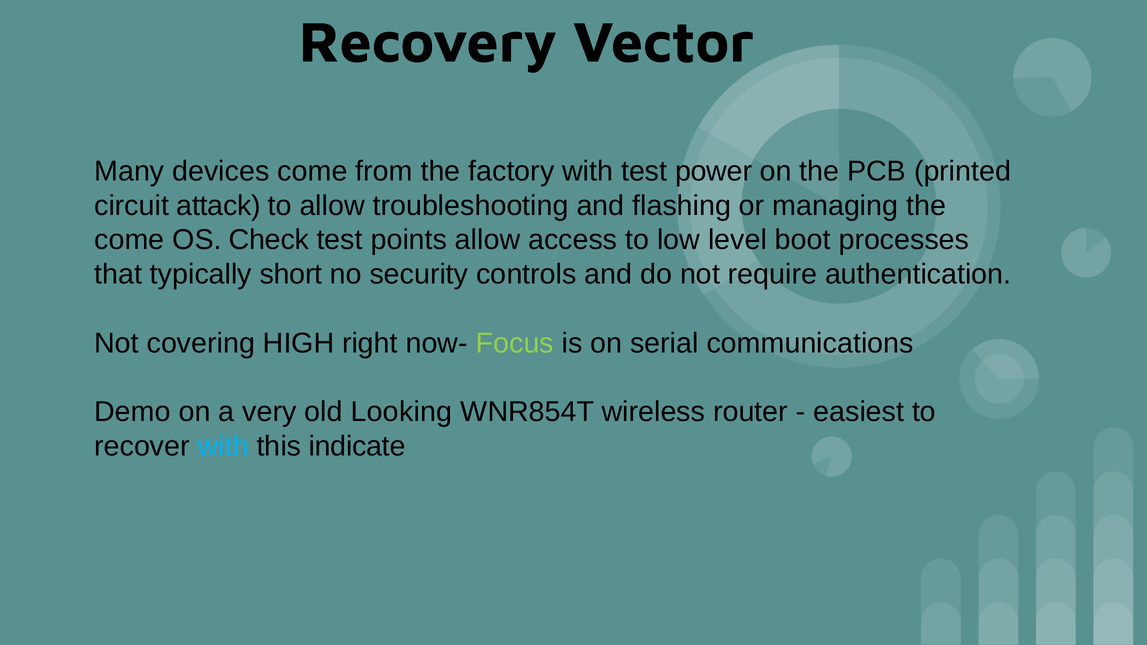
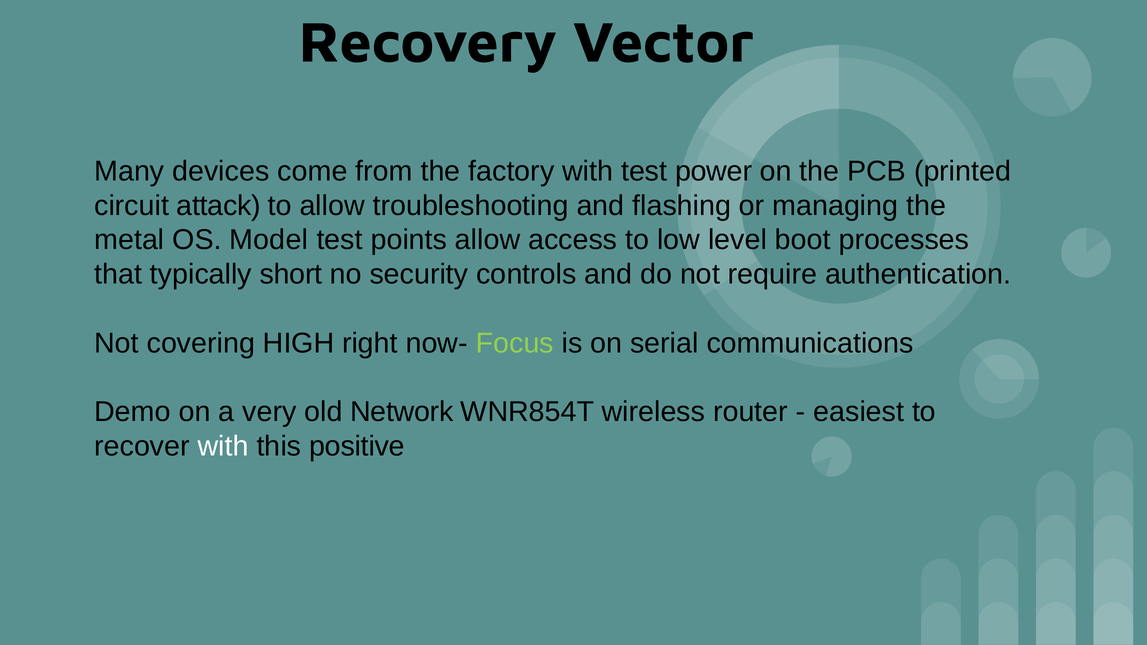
come: come -> metal (129, 240)
Check: Check -> Model (269, 240)
Looking: Looking -> Network (402, 412)
with colour: light blue -> white (223, 446)
indicate: indicate -> positive (357, 446)
